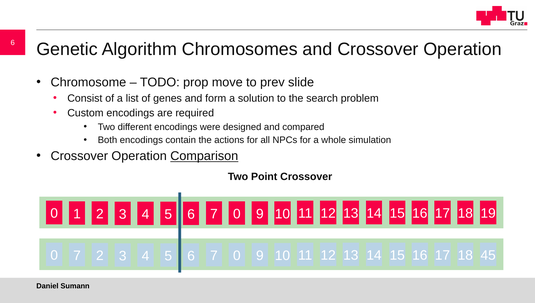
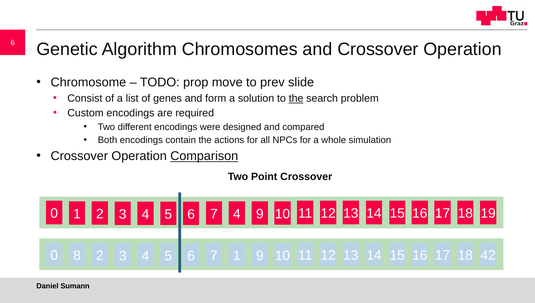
the underline: none -> present (296, 98)
0: 0 -> 4 (237, 214)
0 7: 7 -> 8 (77, 255)
0: 0 -> 1 (237, 255)
45: 45 -> 42 (488, 255)
